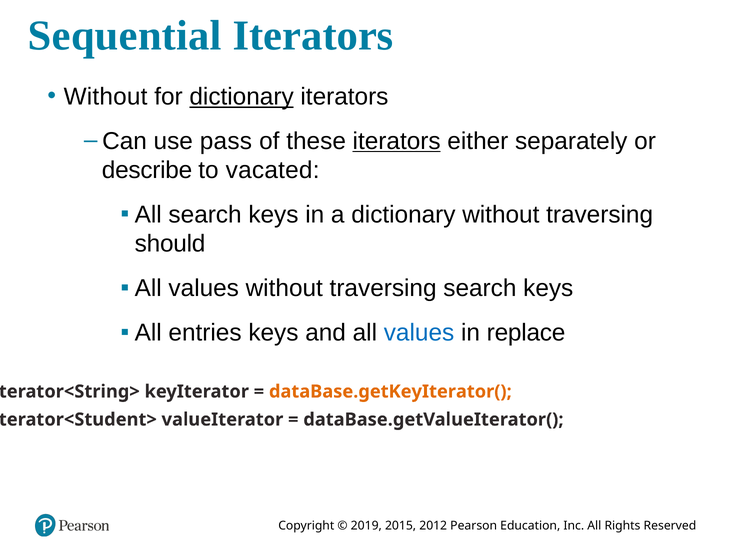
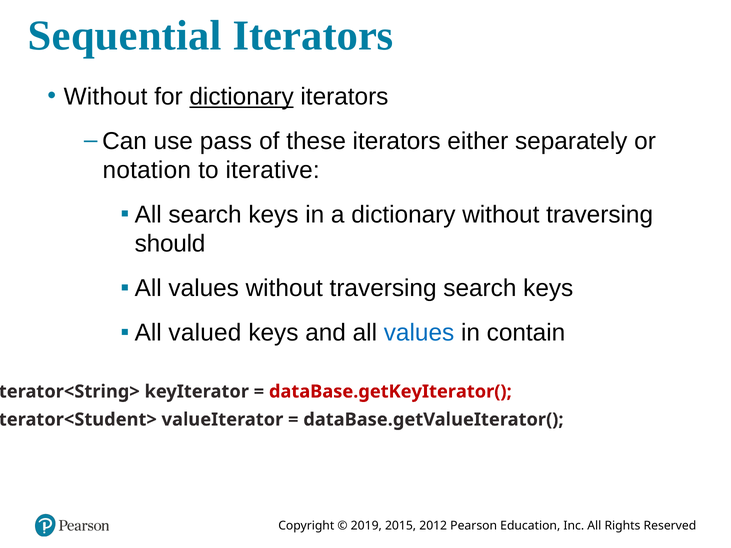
iterators underline: present -> none (397, 141)
describe: describe -> notation (147, 170)
vacated: vacated -> iterative (273, 170)
entries: entries -> valued (205, 333)
replace: replace -> contain (526, 333)
dataBase.getKeyIterator( colour: orange -> red (390, 392)
